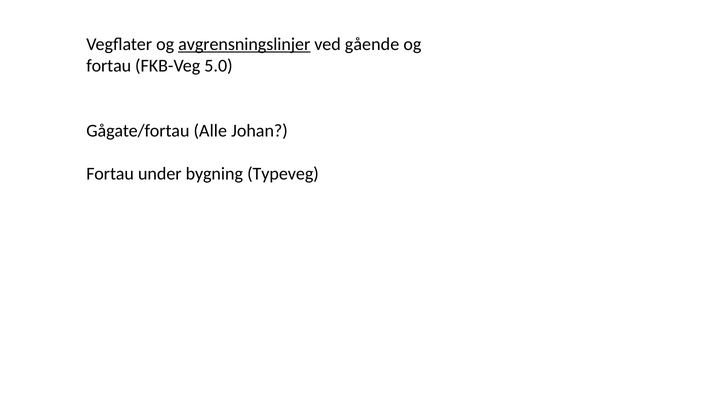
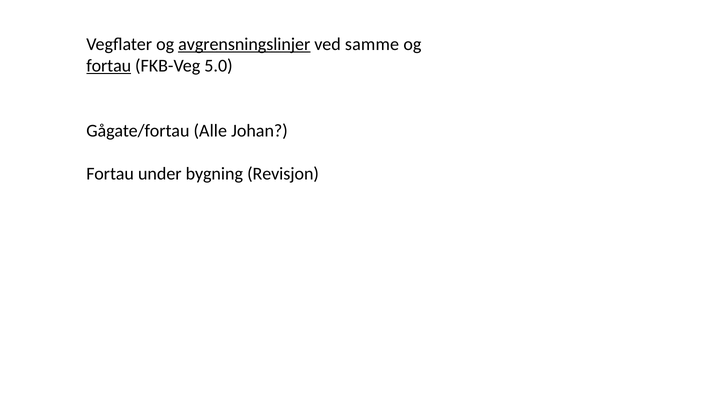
gående: gående -> samme (372, 44)
fortau underline: none -> present (109, 66)
Typeveg: Typeveg -> Revisjon (283, 174)
